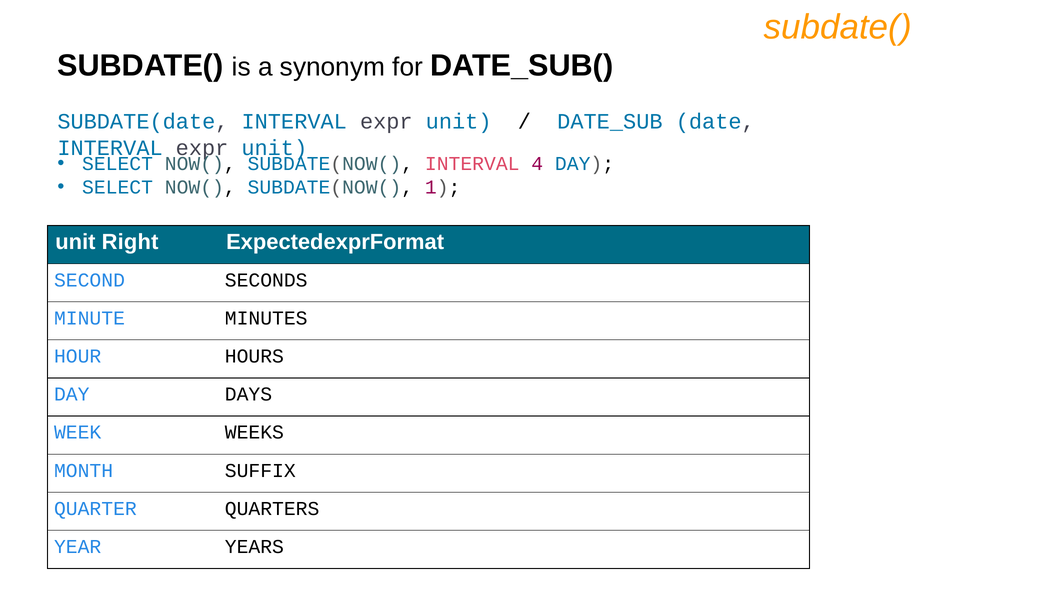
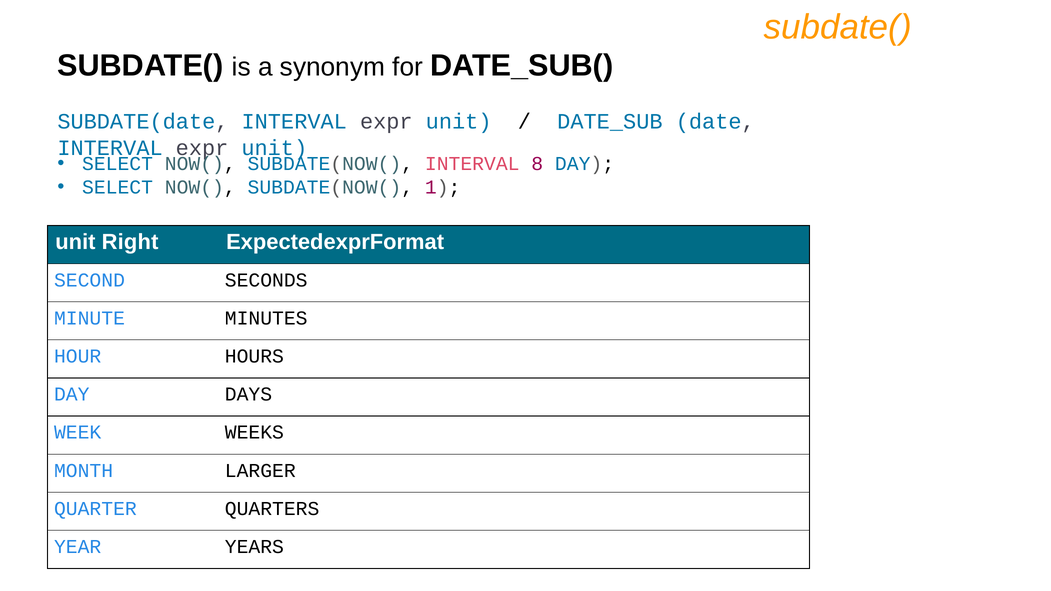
4: 4 -> 8 (537, 164)
SUFFIX: SUFFIX -> LARGER (260, 471)
